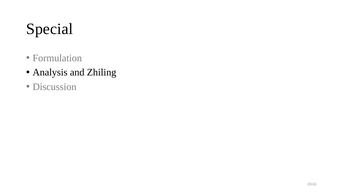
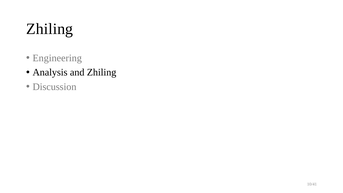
Special: Special -> Zhiling (50, 29)
Formulation: Formulation -> Engineering (57, 58)
